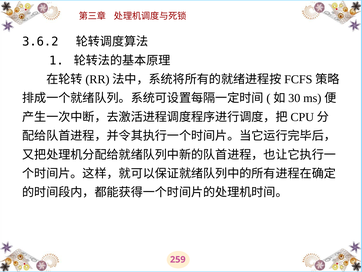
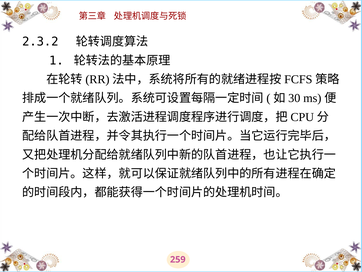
3.6.2: 3.6.2 -> 2.3.2 (40, 42)
